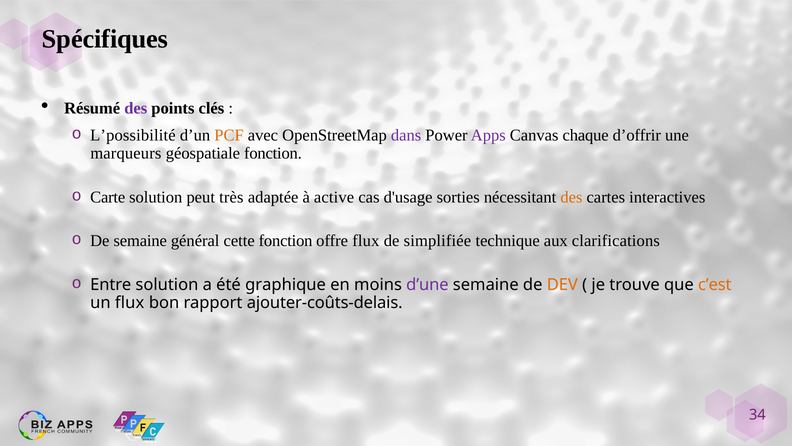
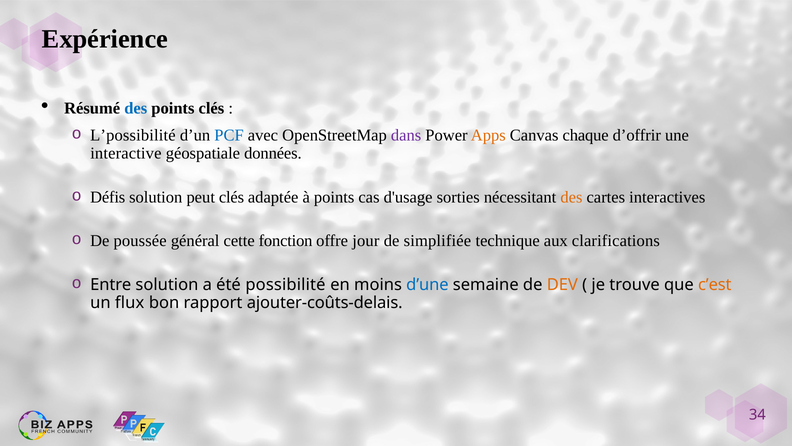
Spécifiques: Spécifiques -> Expérience (105, 39)
des colour: purple -> blue (136, 108)
PCF colour: orange -> blue (229, 135)
Apps colour: purple -> orange (488, 135)
marqueurs: marqueurs -> interactive (126, 153)
géospatiale fonction: fonction -> données (273, 153)
Carte: Carte -> Défis (108, 197)
peut très: très -> clés (232, 197)
à active: active -> points (334, 197)
De semaine: semaine -> poussée (140, 241)
offre flux: flux -> jour (366, 241)
graphique: graphique -> possibilité (285, 285)
d’une colour: purple -> blue (427, 285)
